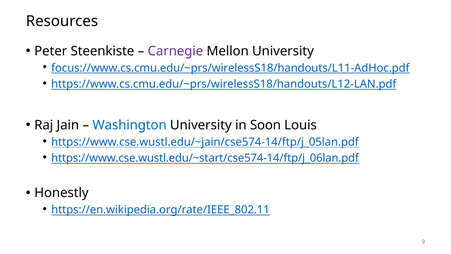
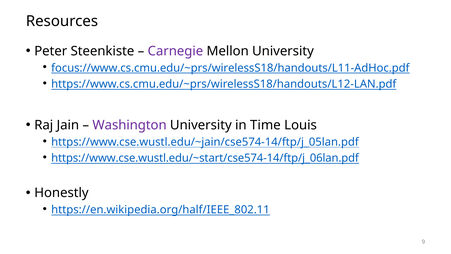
Washington colour: blue -> purple (130, 125)
Soon: Soon -> Time (265, 125)
https://en.wikipedia.org/rate/IEEE_802.11: https://en.wikipedia.org/rate/IEEE_802.11 -> https://en.wikipedia.org/half/IEEE_802.11 (160, 210)
